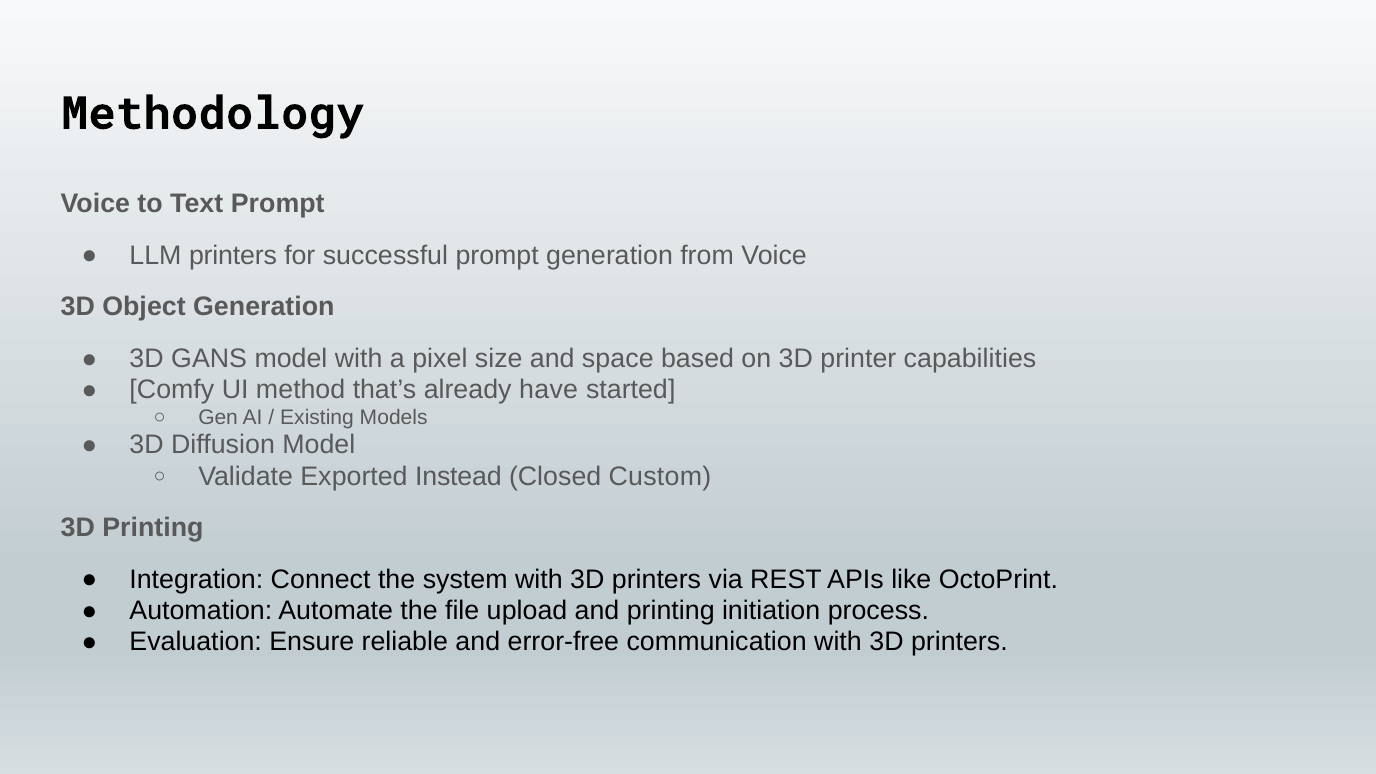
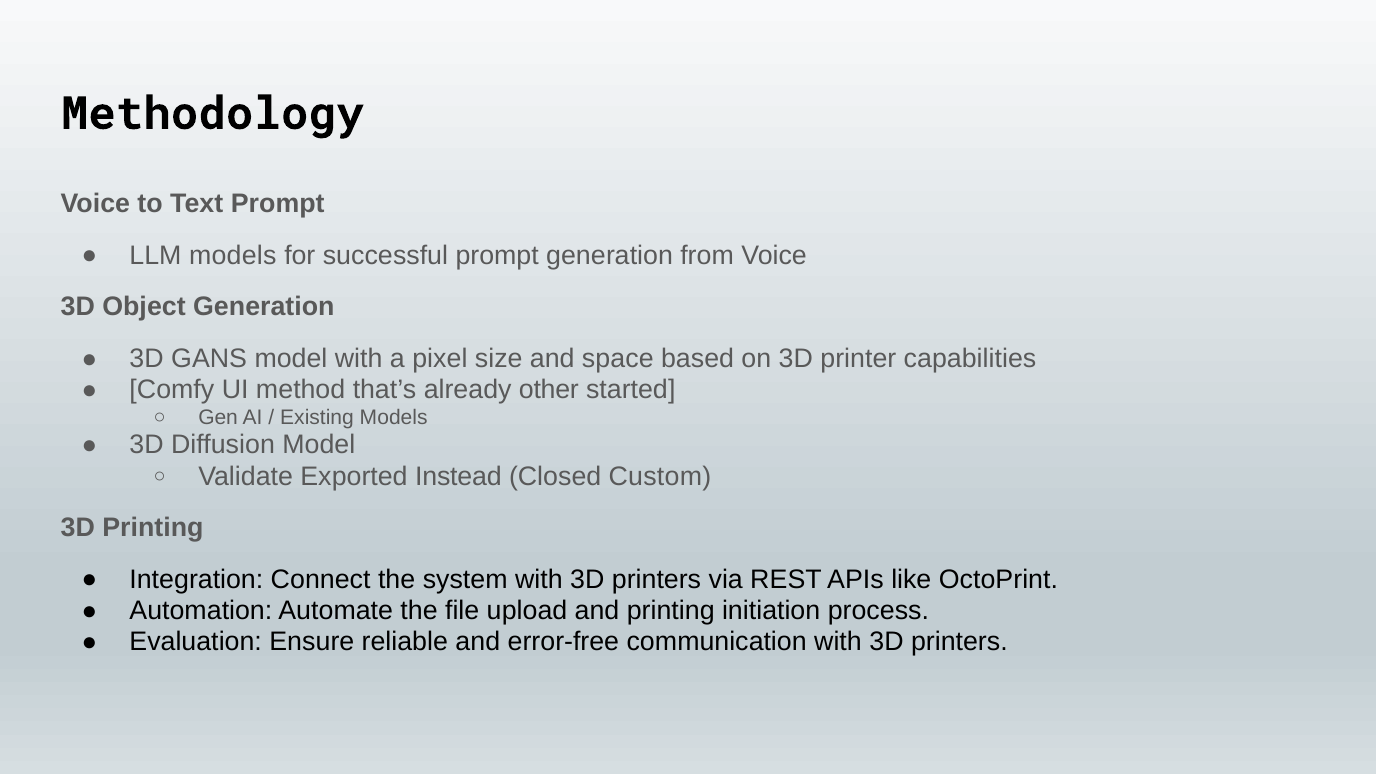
LLM printers: printers -> models (233, 255)
have: have -> other (549, 390)
